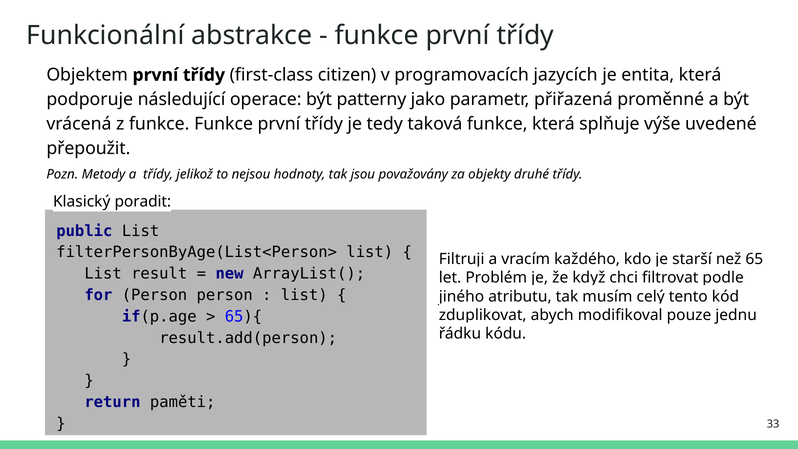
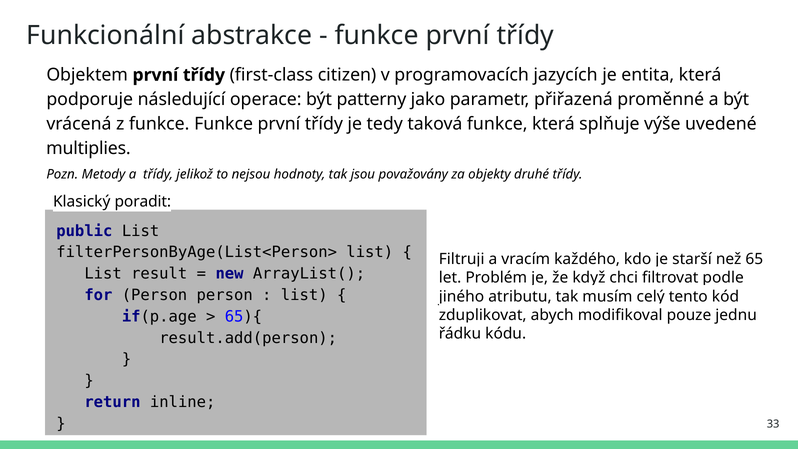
přepoužit: přepoužit -> multiplies (88, 148)
paměti: paměti -> inline (183, 402)
